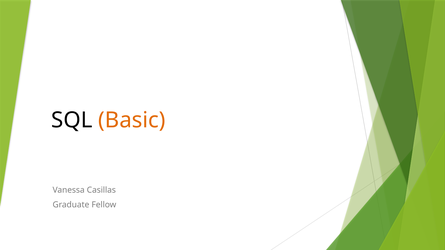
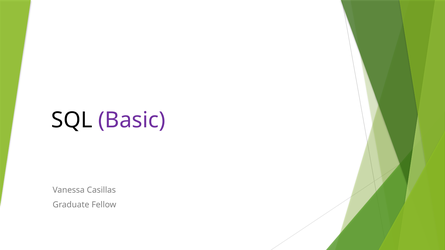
Basic colour: orange -> purple (132, 120)
